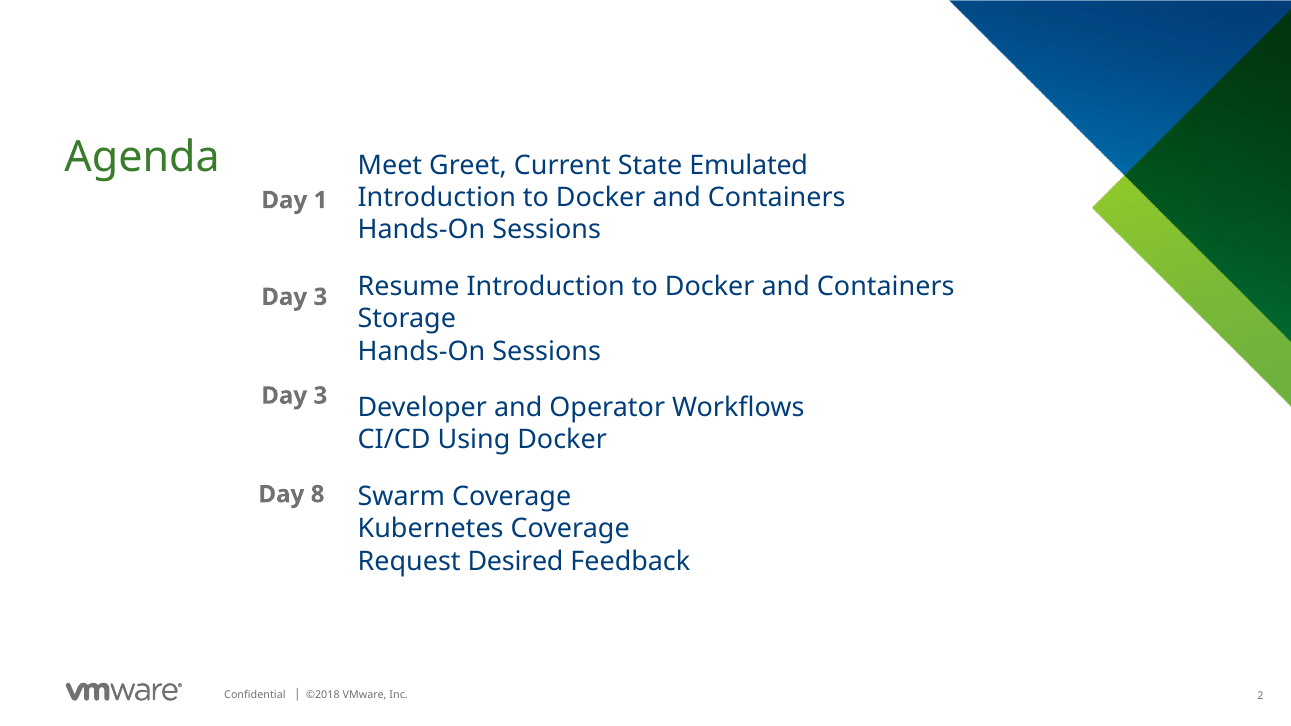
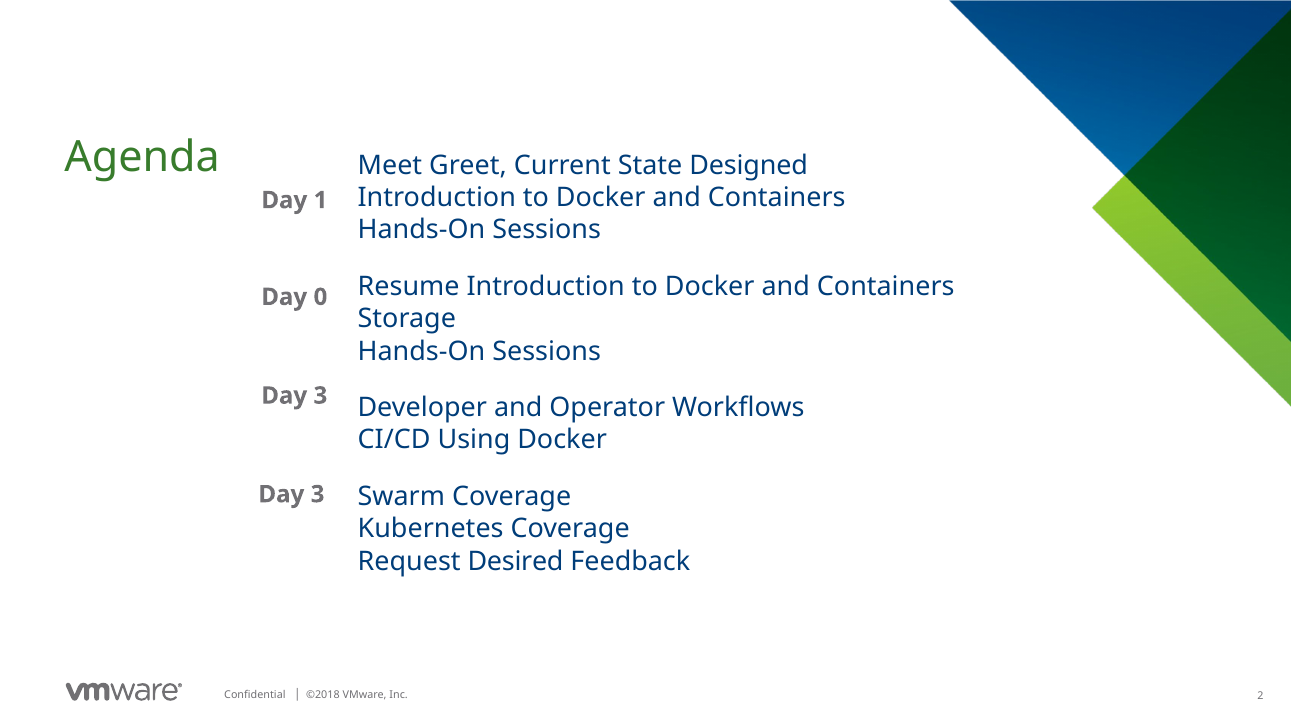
Emulated: Emulated -> Designed (749, 166)
3: 3 -> 0 (320, 297)
8: 8 -> 3 (318, 495)
